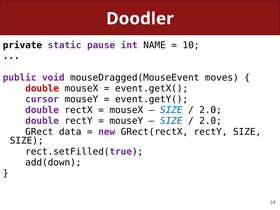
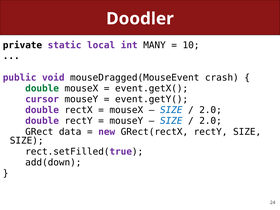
pause: pause -> local (101, 45)
NAME: NAME -> MANY (154, 45)
moves: moves -> crash (222, 78)
double colour: red -> green (42, 88)
